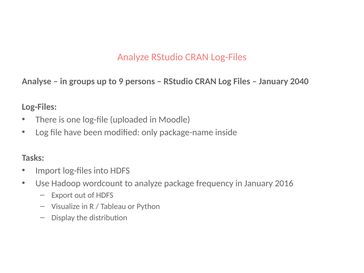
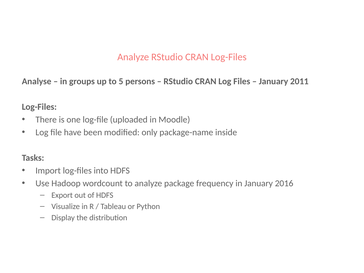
9: 9 -> 5 (121, 81)
2040: 2040 -> 2011 (299, 81)
